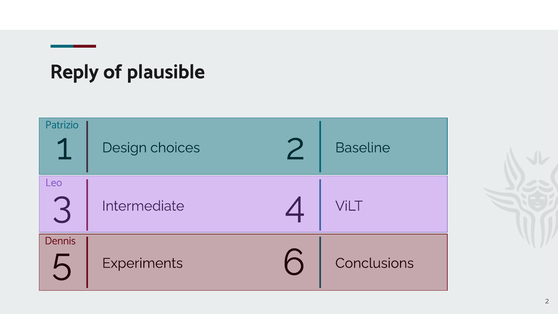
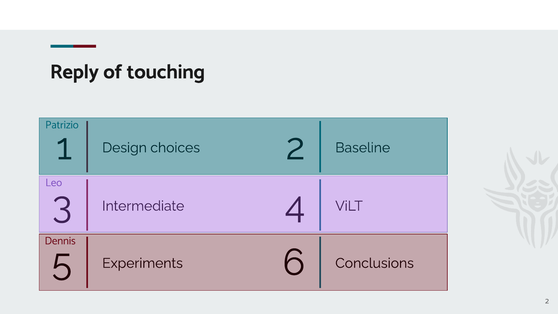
plausible: plausible -> touching (166, 72)
